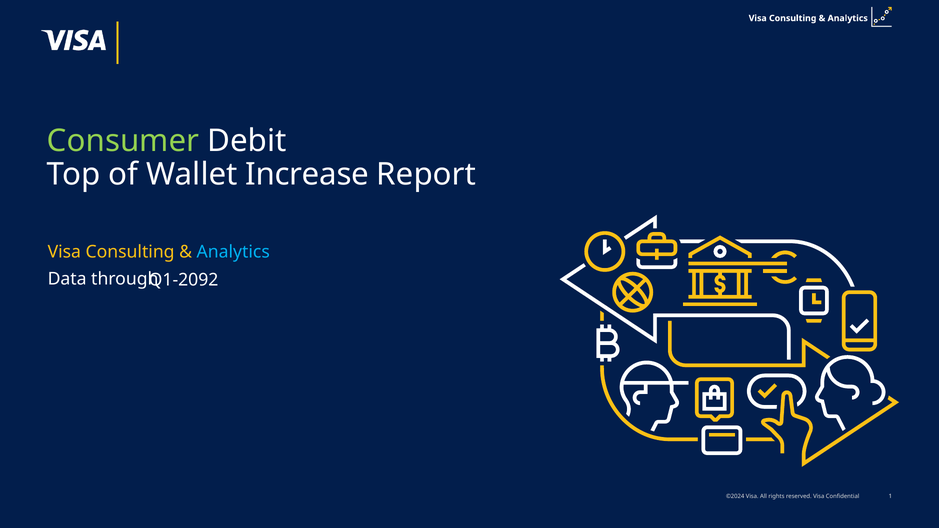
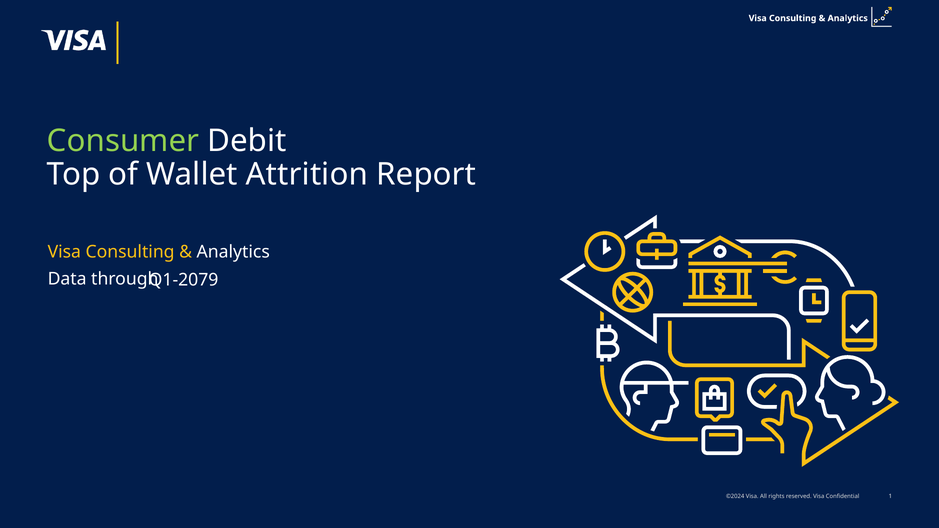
Increase: Increase -> Attrition (307, 175)
Analytics colour: light blue -> white (233, 252)
Q1-2092: Q1-2092 -> Q1-2079 (184, 280)
